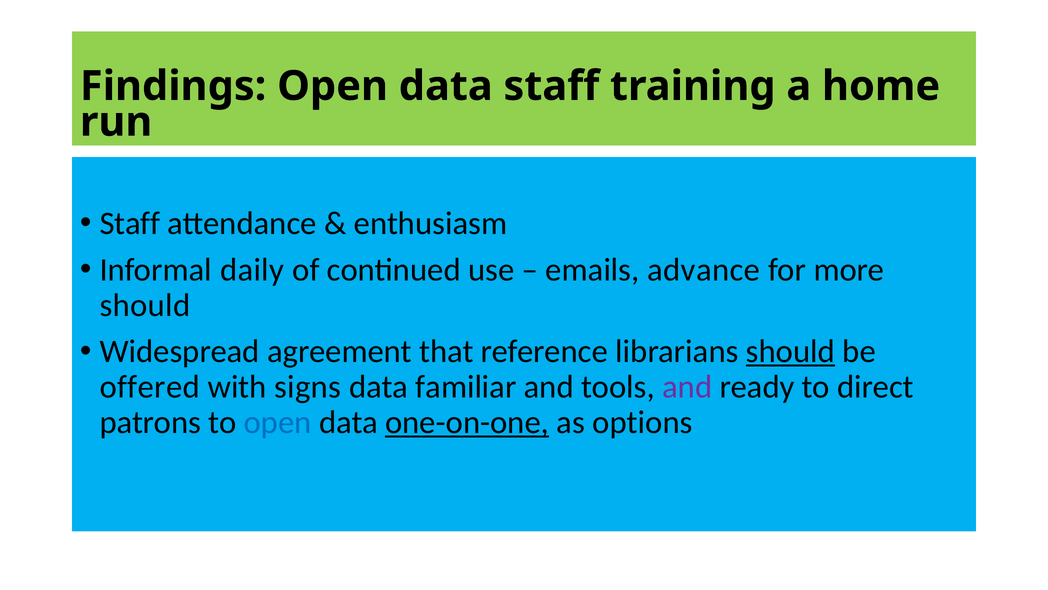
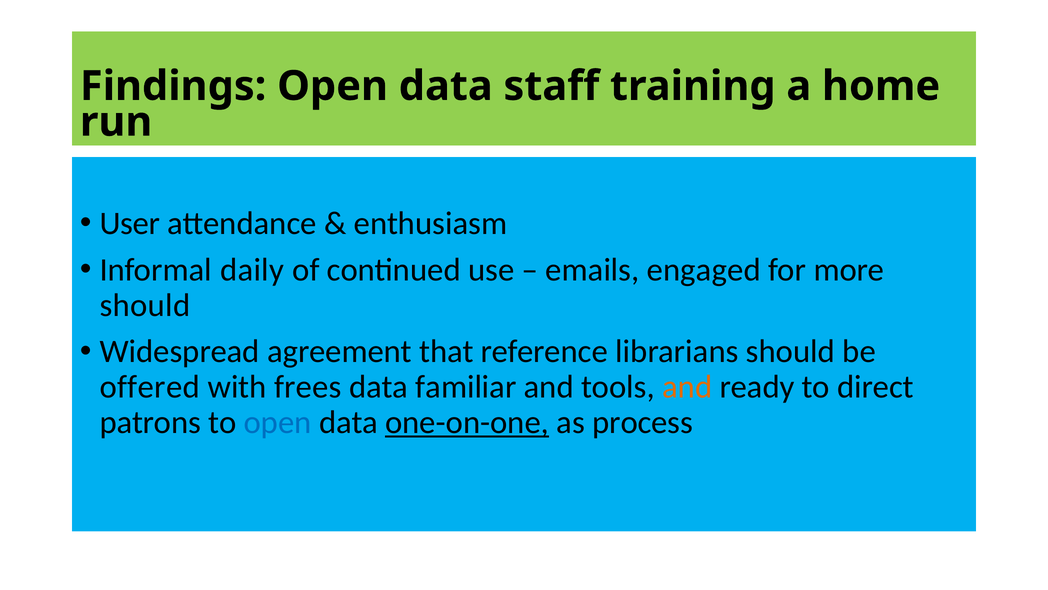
Staff: Staff -> User (130, 223)
advance: advance -> engaged (704, 270)
should underline: present -> none (790, 351)
signs: signs -> frees (308, 387)
and colour: purple -> orange (687, 387)
options: options -> process (643, 422)
